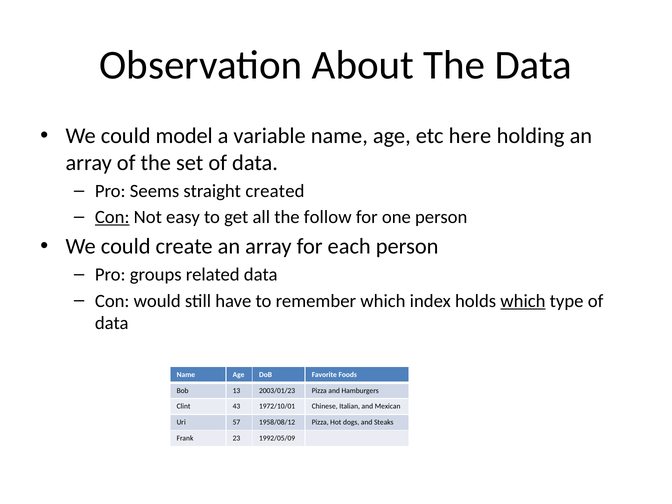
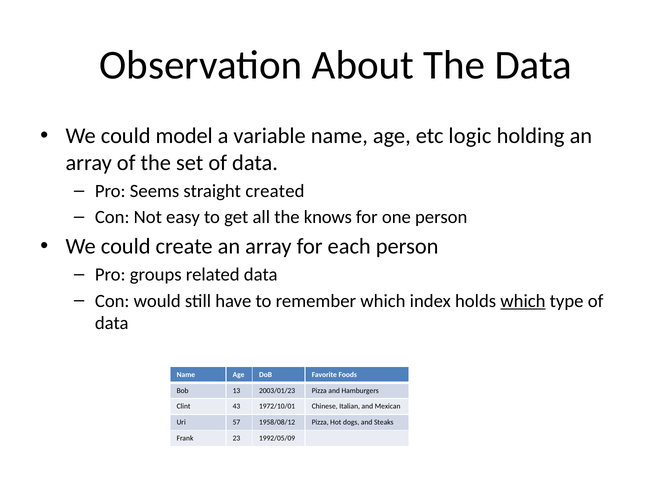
here: here -> logic (470, 136)
Con underline: present -> none (112, 217)
follow: follow -> knows (328, 217)
